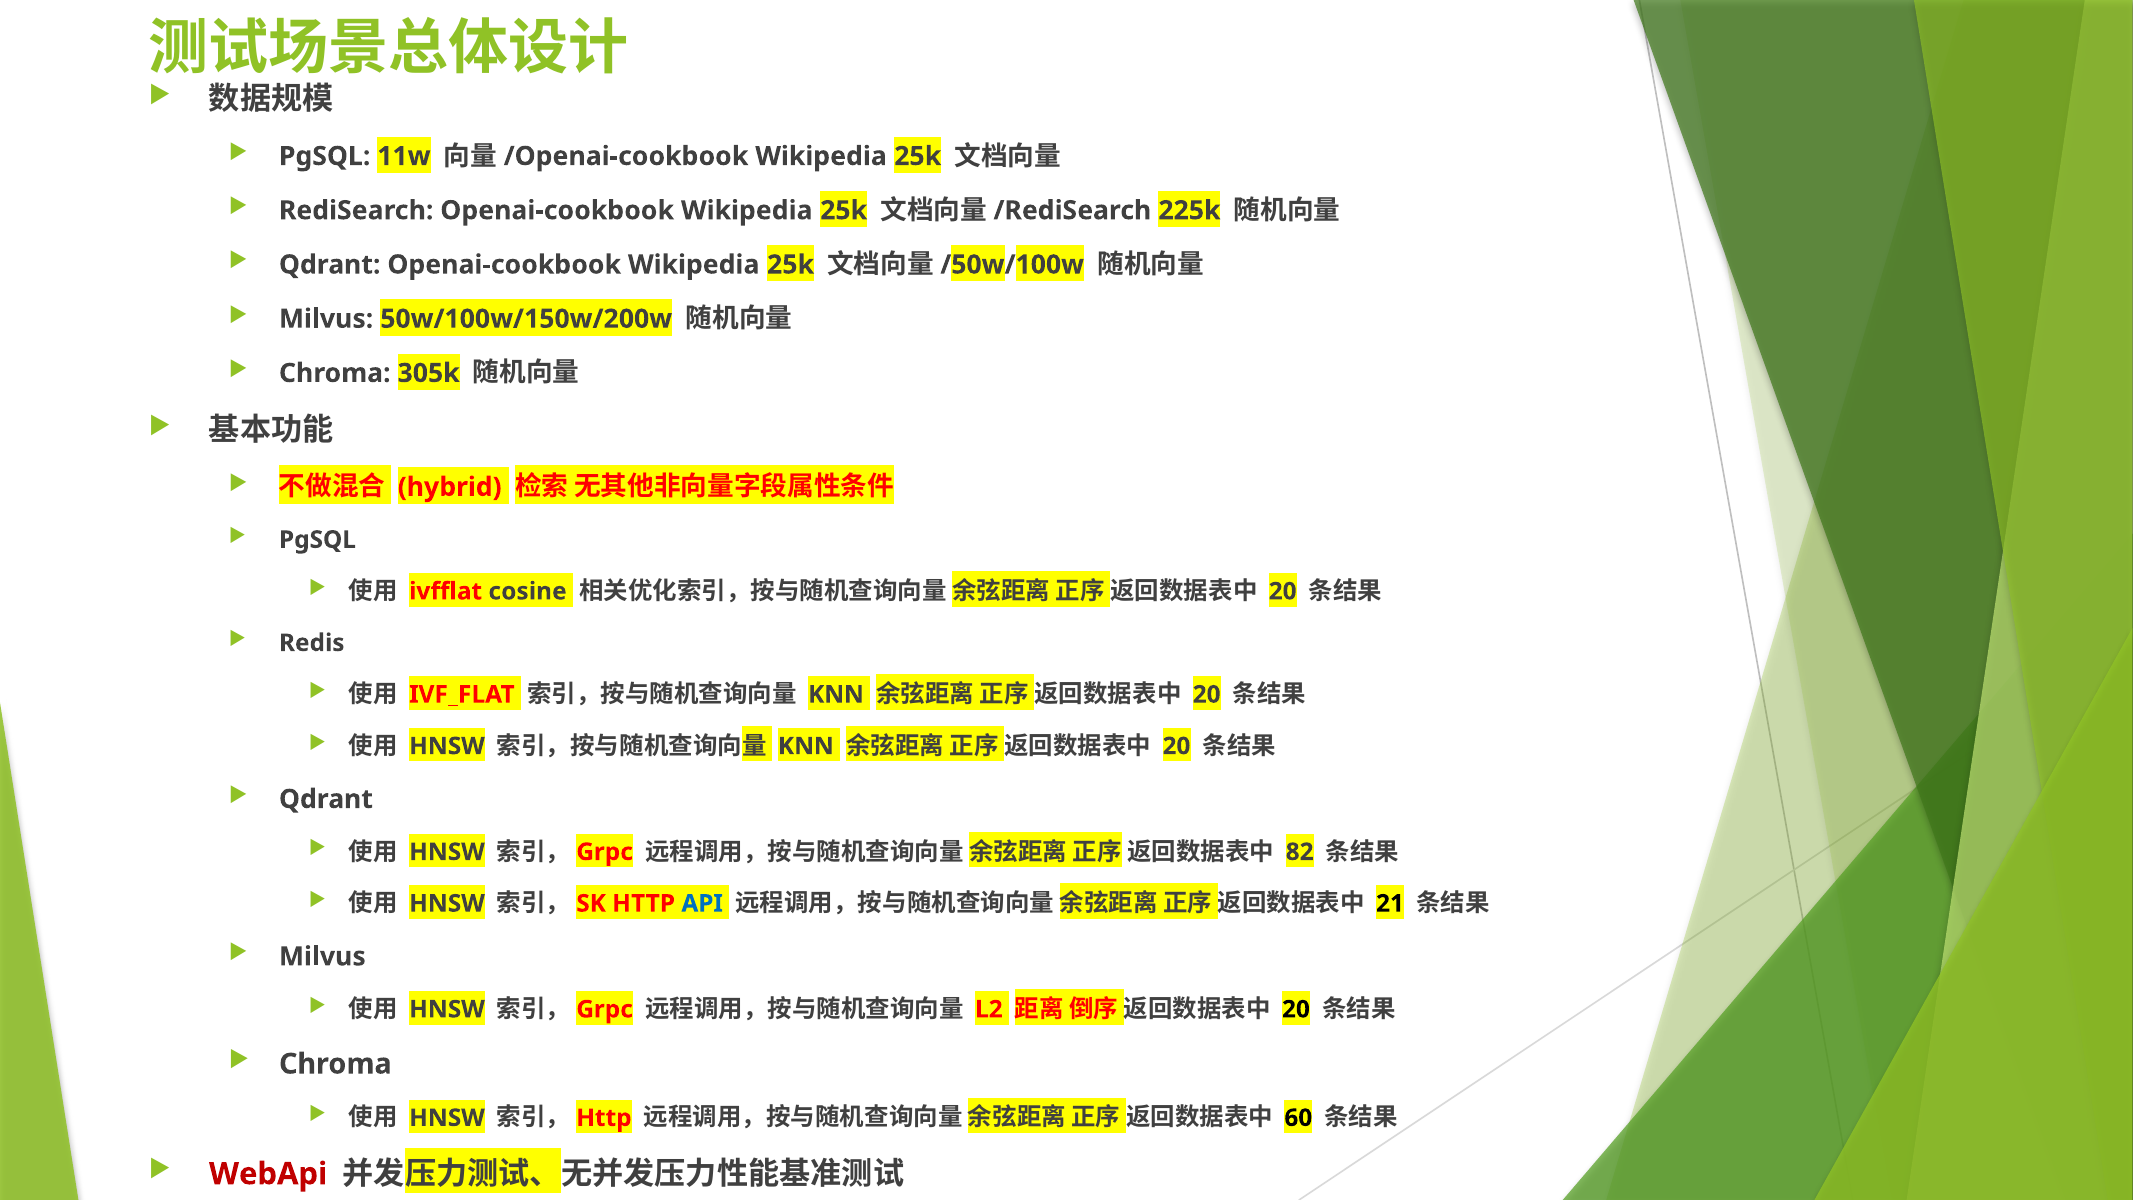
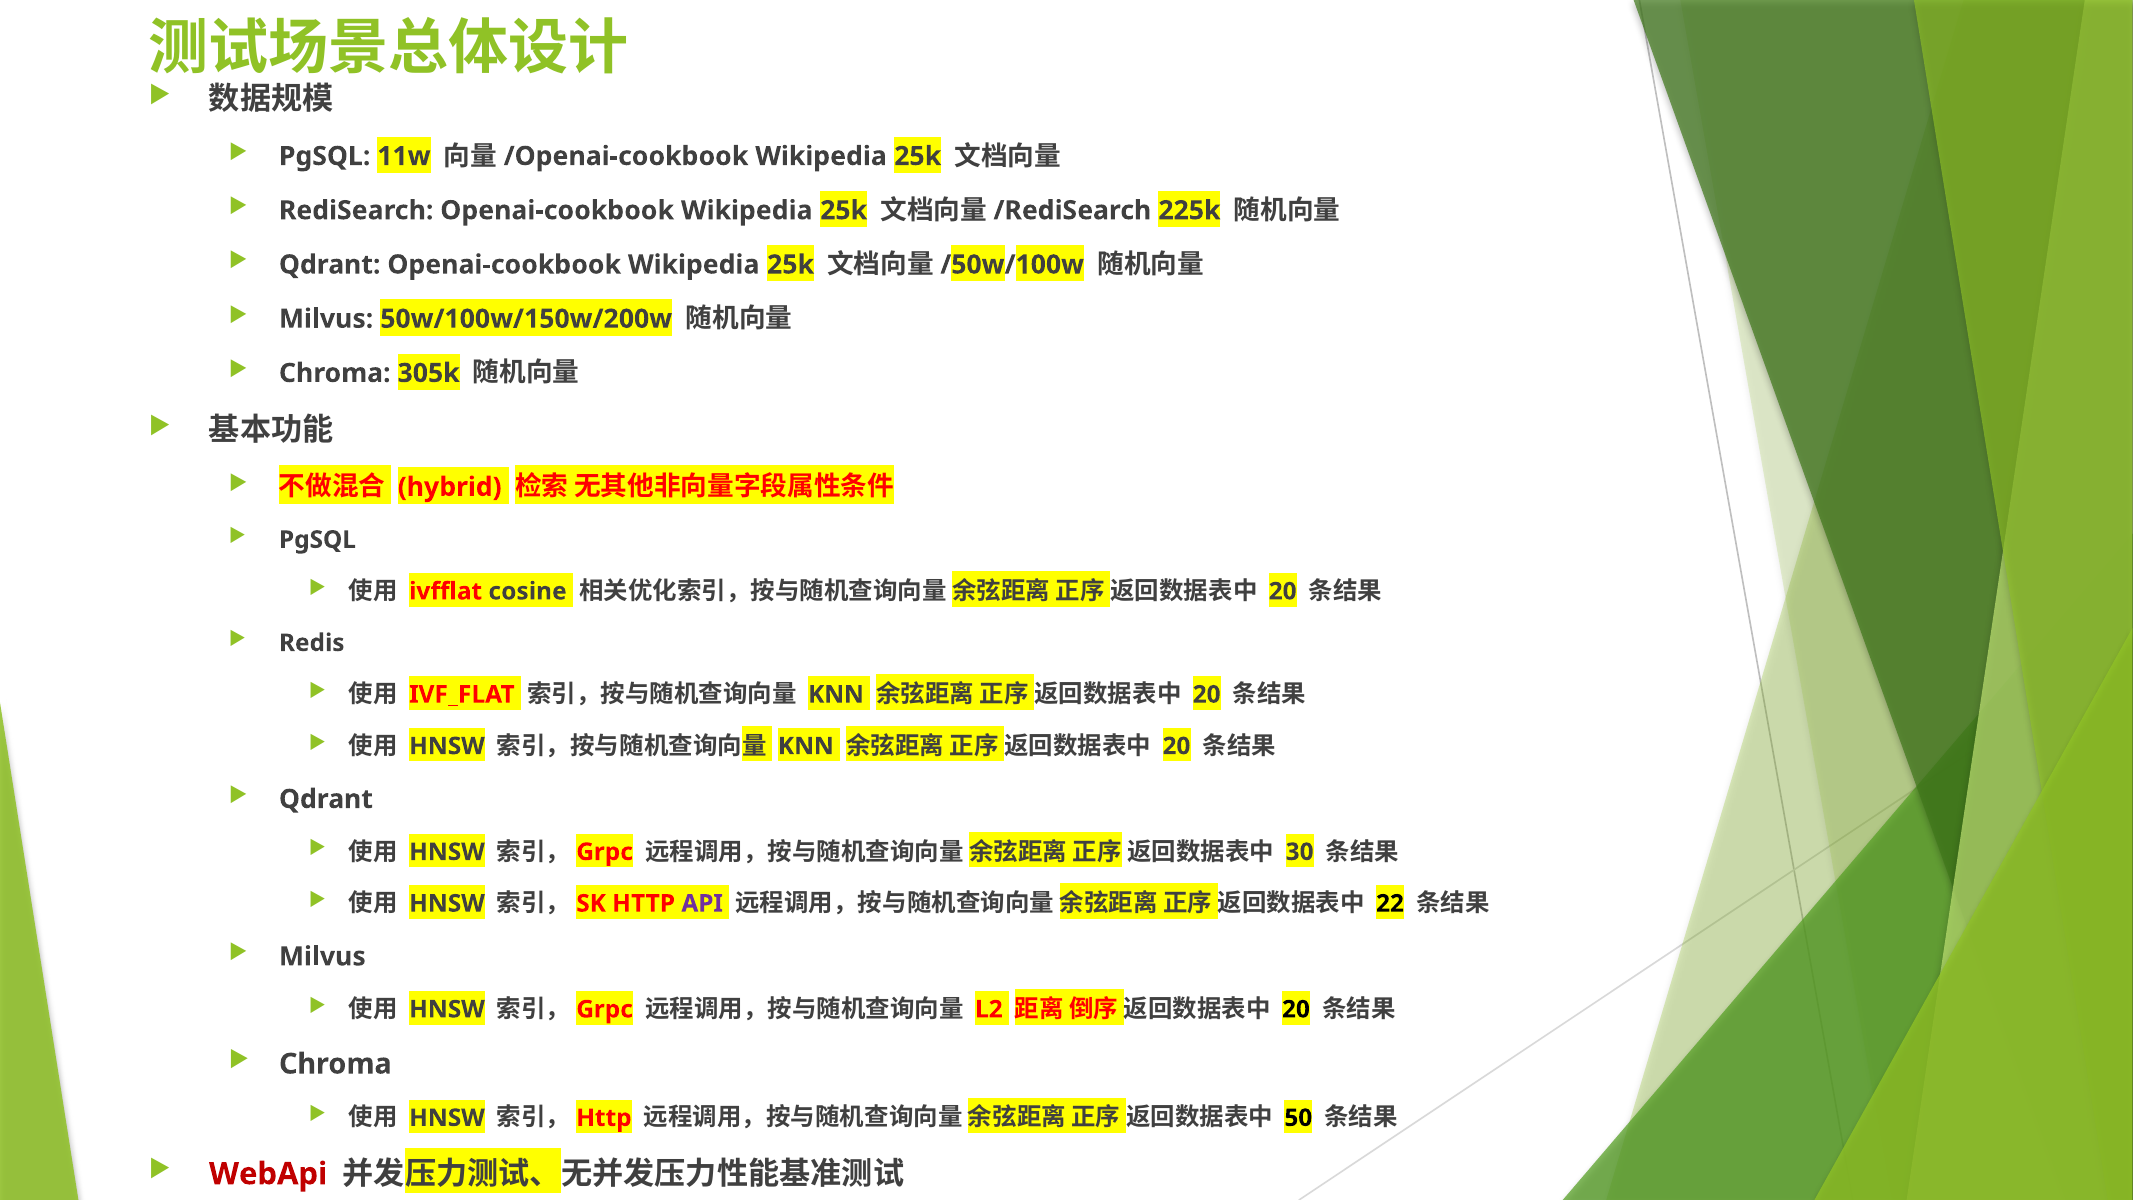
82: 82 -> 30 (1300, 852)
API colour: blue -> purple (702, 903)
21: 21 -> 22 (1390, 903)
60: 60 -> 50 (1298, 1118)
